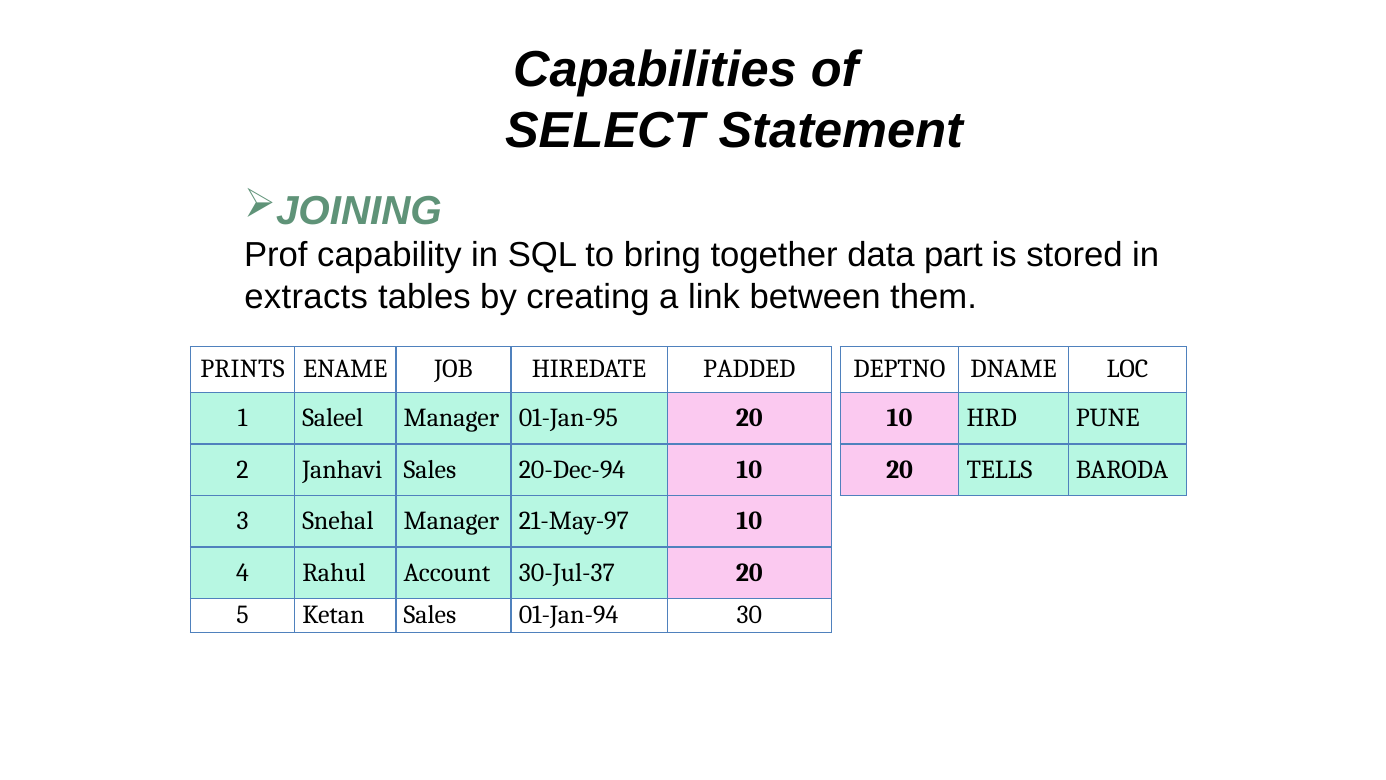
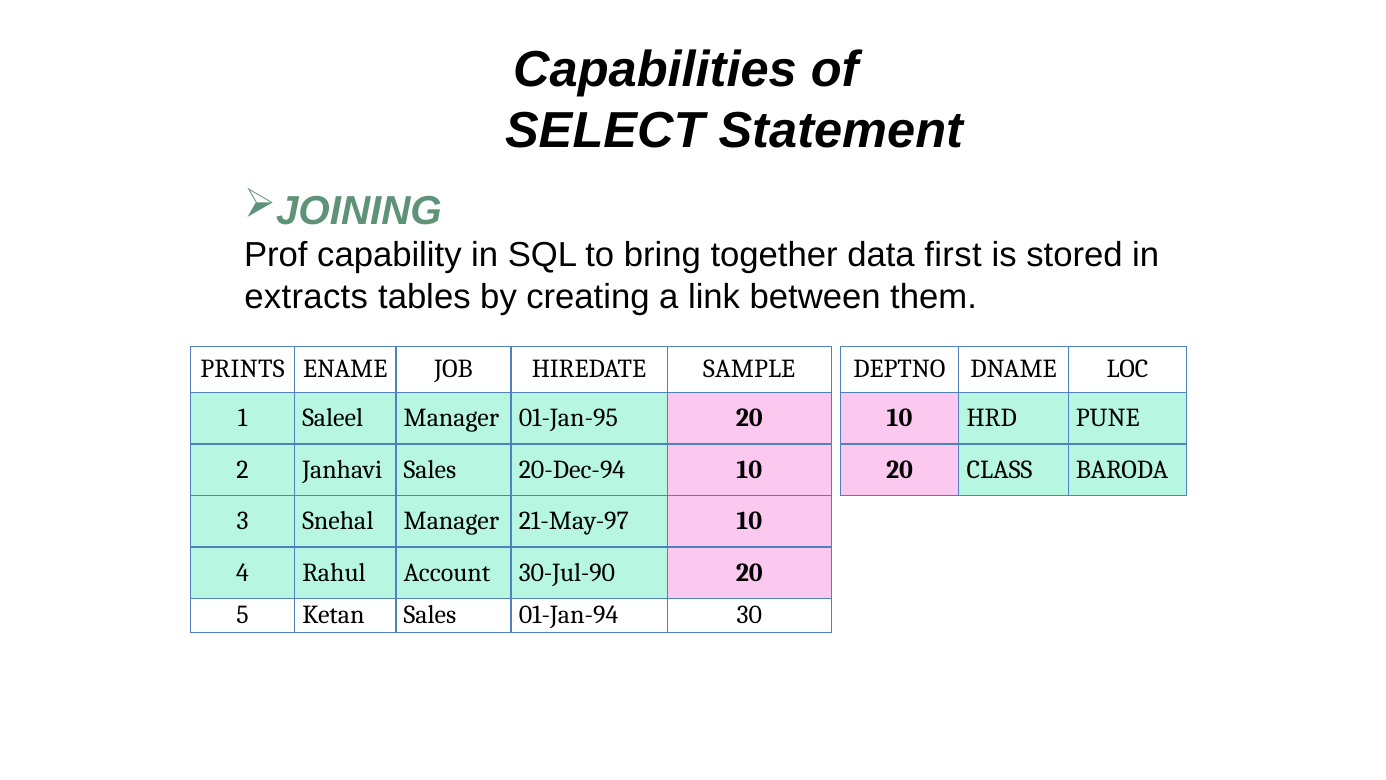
part: part -> first (953, 255)
PADDED: PADDED -> SAMPLE (749, 369)
TELLS: TELLS -> CLASS (999, 469)
30-Jul-37: 30-Jul-37 -> 30-Jul-90 (567, 572)
